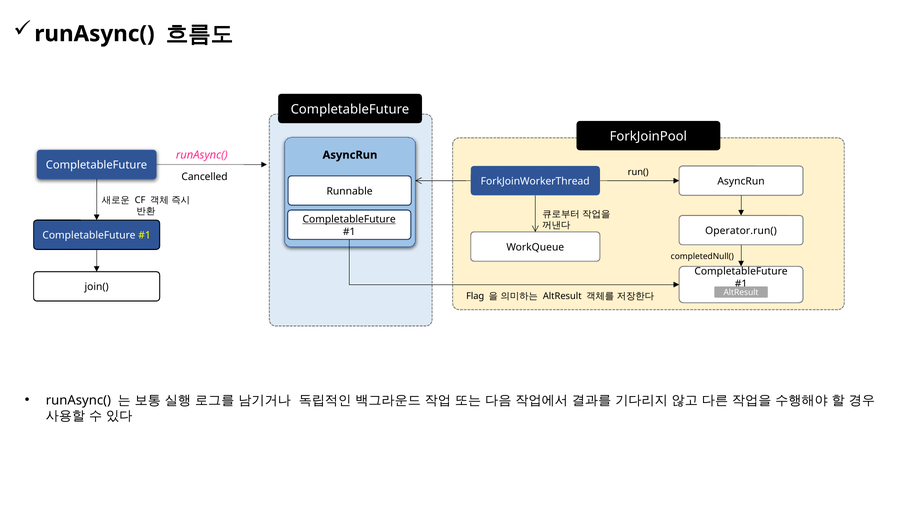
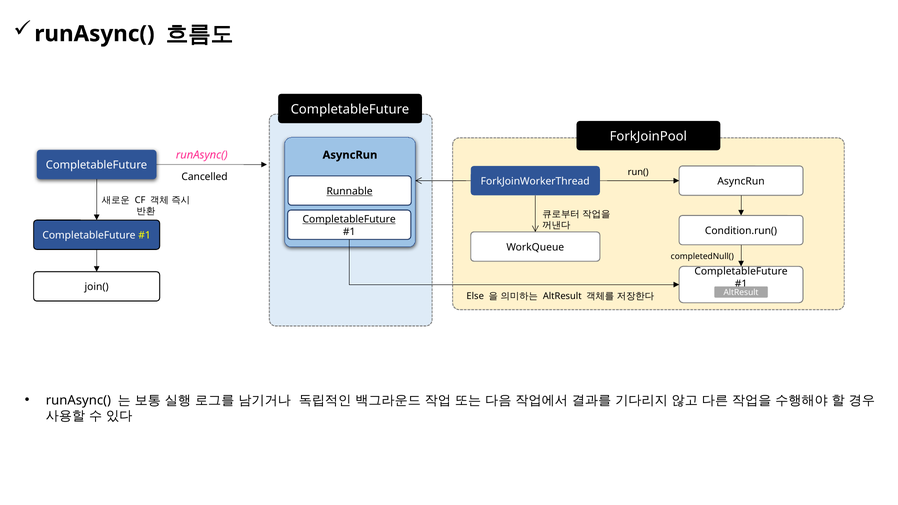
Runnable underline: none -> present (350, 191)
Operator.run(: Operator.run( -> Condition.run( (741, 231)
Flag: Flag -> Else (475, 296)
